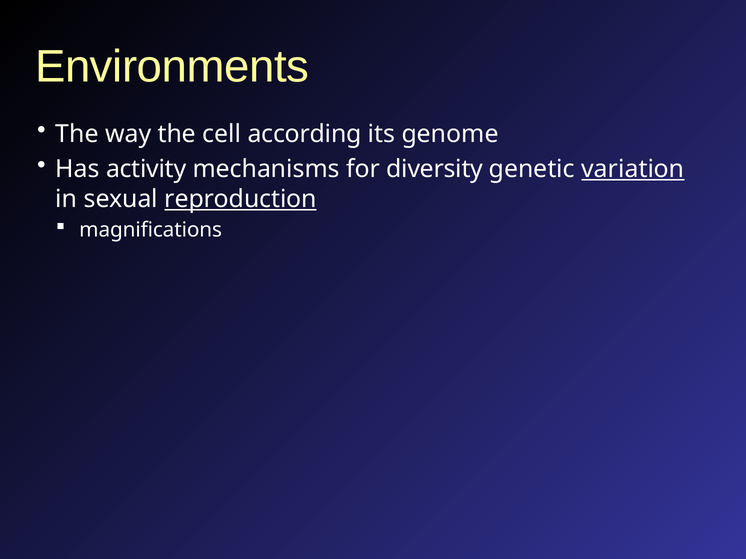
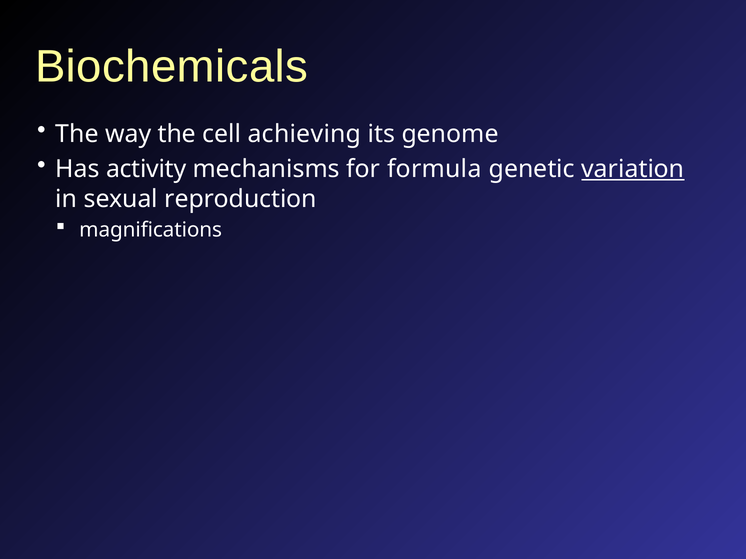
Environments: Environments -> Biochemicals (172, 67)
according: according -> achieving (304, 134)
diversity: diversity -> formula (434, 169)
reproduction underline: present -> none (241, 199)
